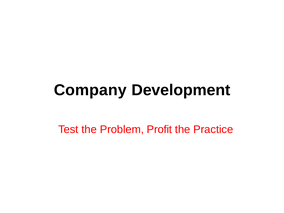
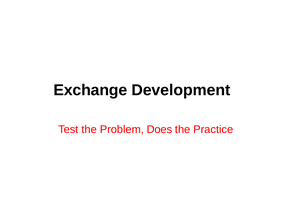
Company: Company -> Exchange (90, 90)
Profit: Profit -> Does (159, 130)
